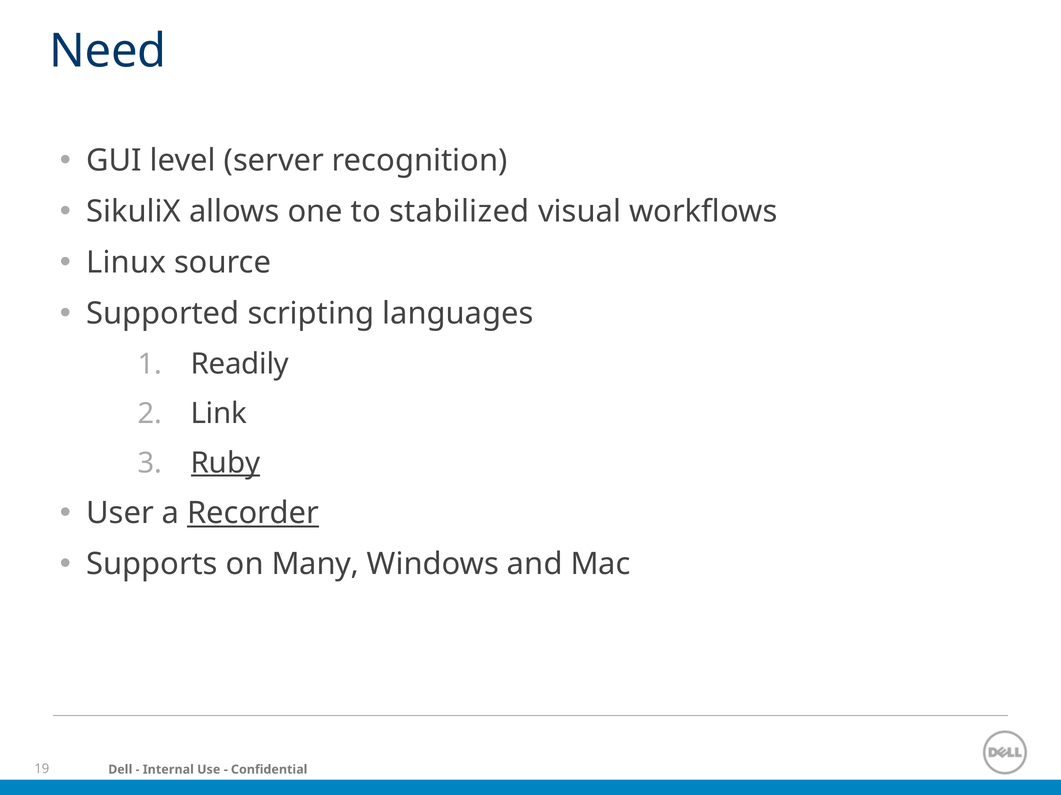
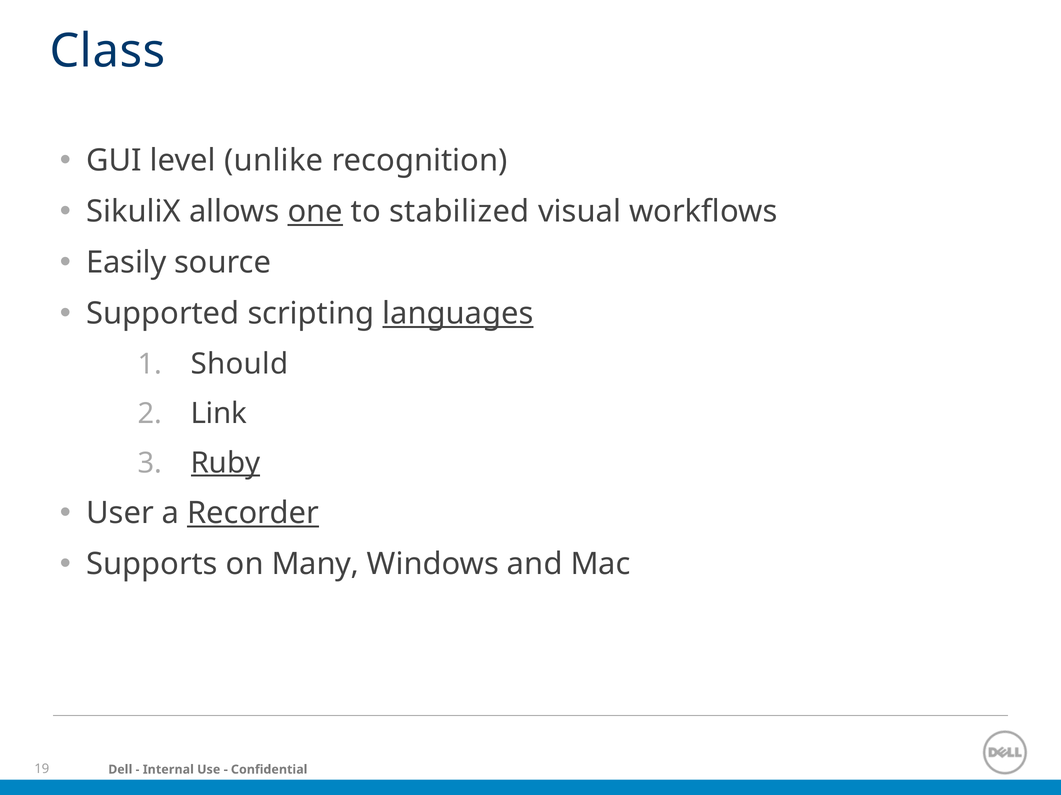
Need: Need -> Class (107, 51)
server: server -> unlike (274, 161)
one underline: none -> present (315, 212)
Linux: Linux -> Easily (126, 263)
languages underline: none -> present (458, 314)
Readily: Readily -> Should (240, 364)
